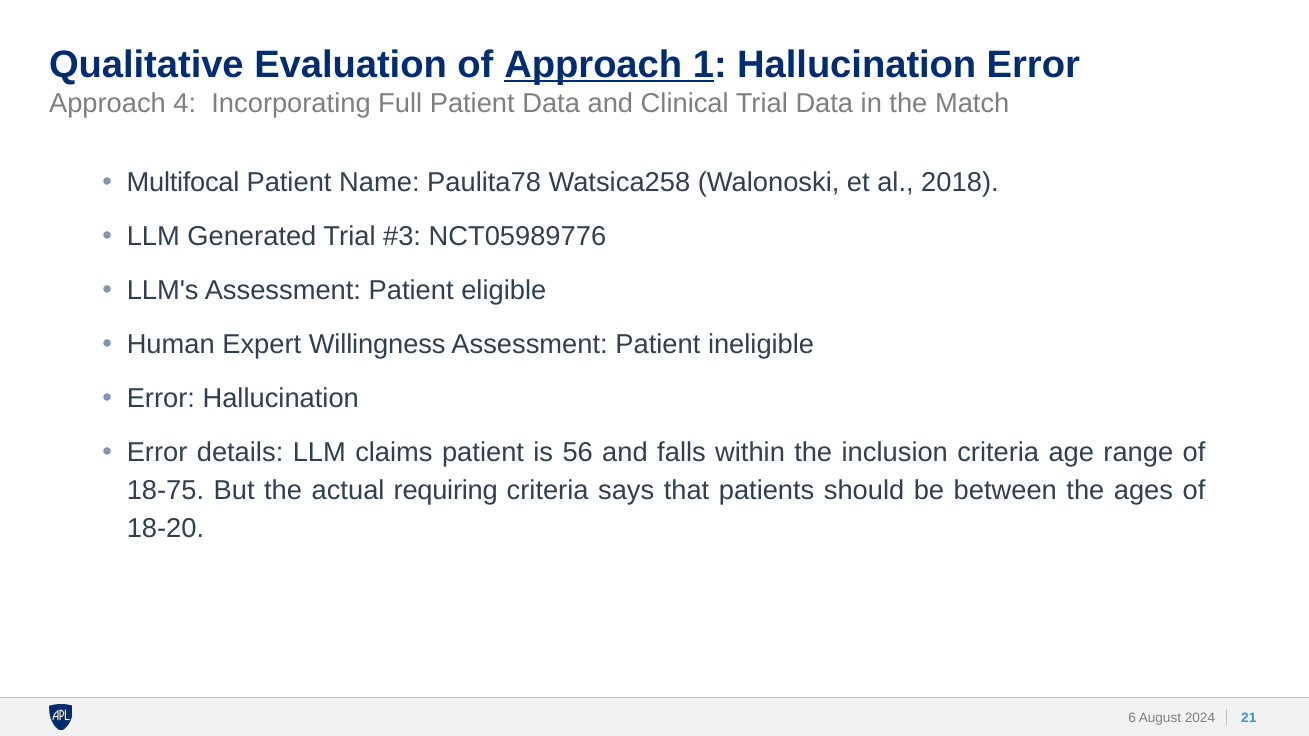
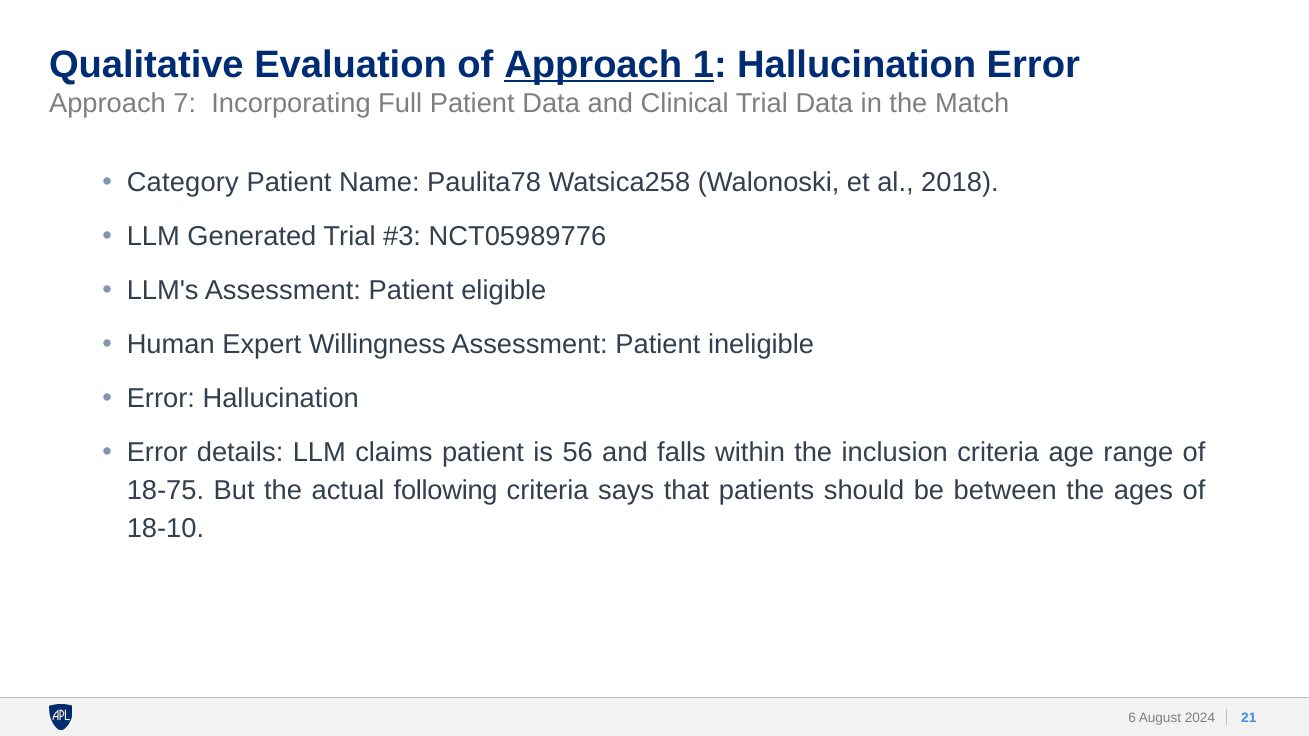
4: 4 -> 7 (185, 104)
Multifocal: Multifocal -> Category (183, 183)
requiring: requiring -> following (446, 491)
18-20: 18-20 -> 18-10 (165, 528)
